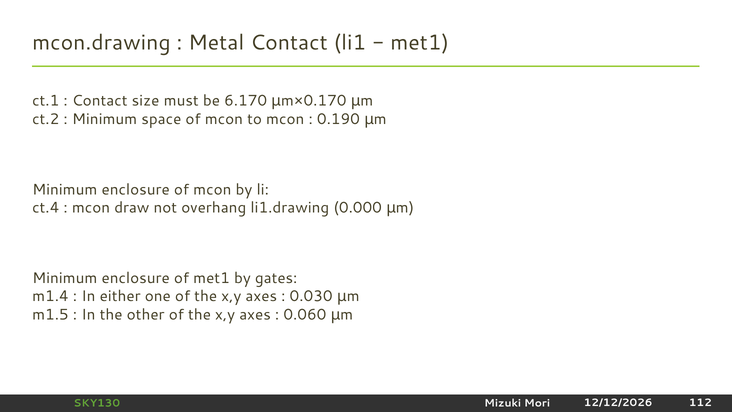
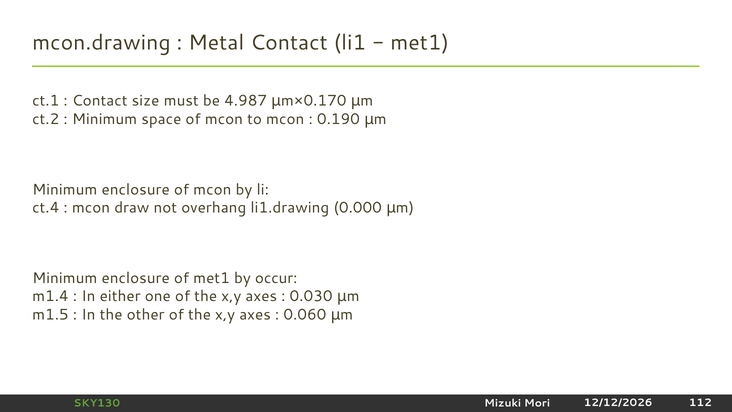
6.170: 6.170 -> 4.987 (246, 101)
gates: gates -> occur (276, 278)
